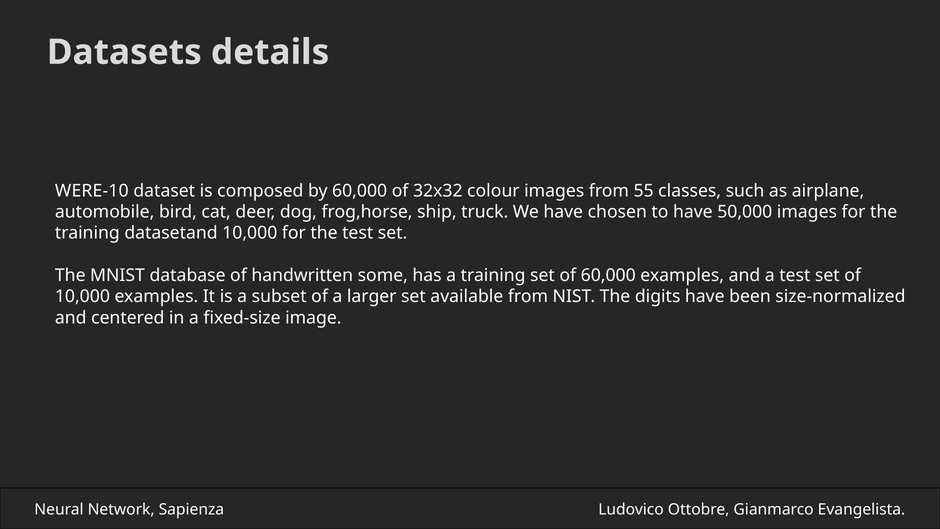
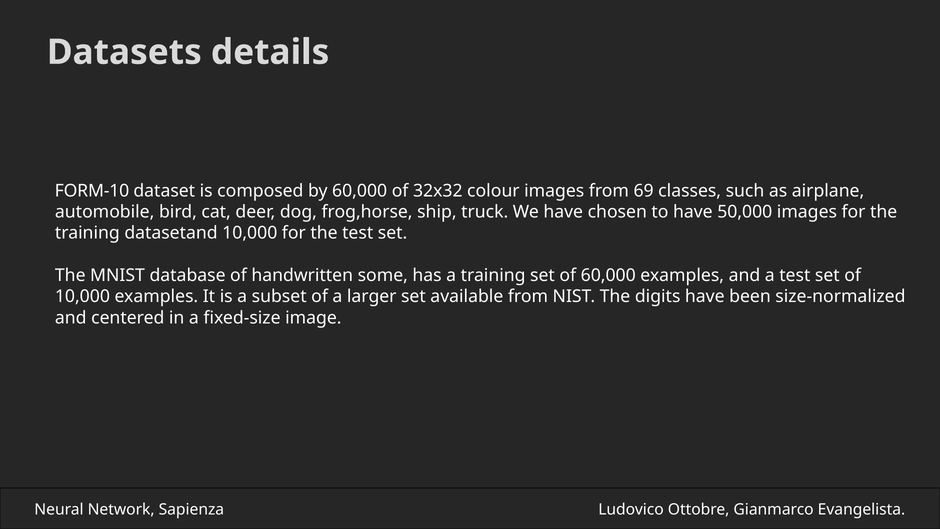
WERE-10: WERE-10 -> FORM-10 (92, 191)
55: 55 -> 69 (644, 191)
